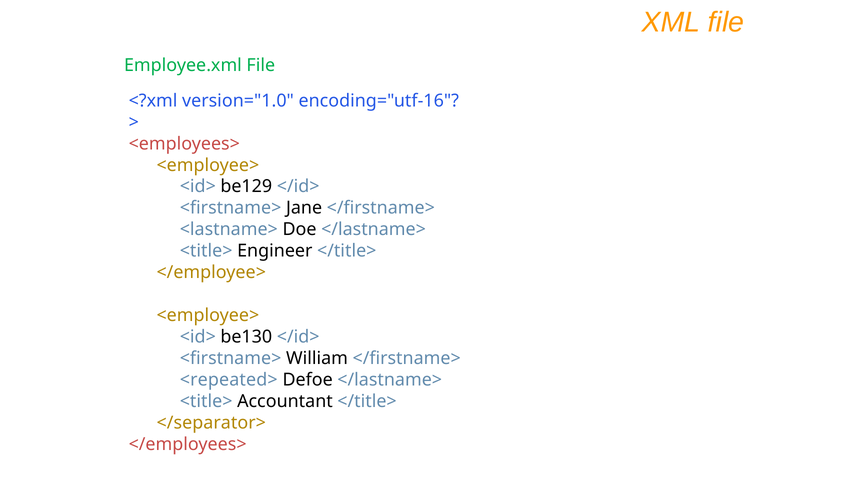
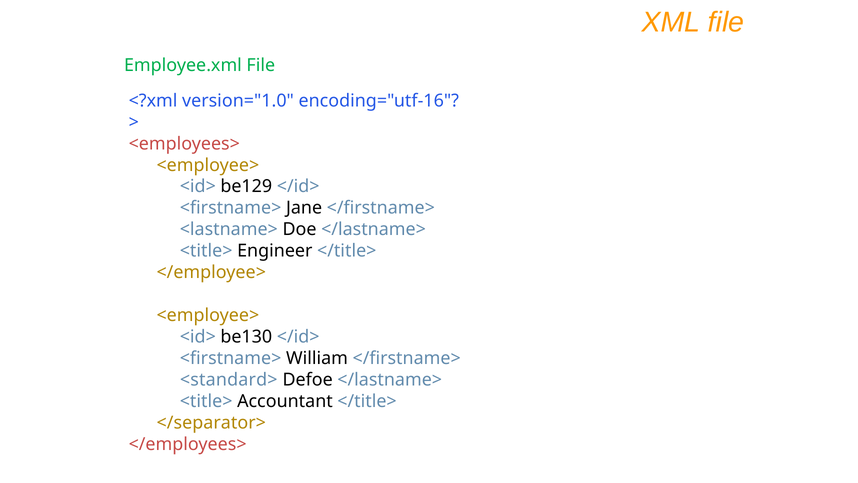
<repeated>: <repeated> -> <standard> (229, 380)
